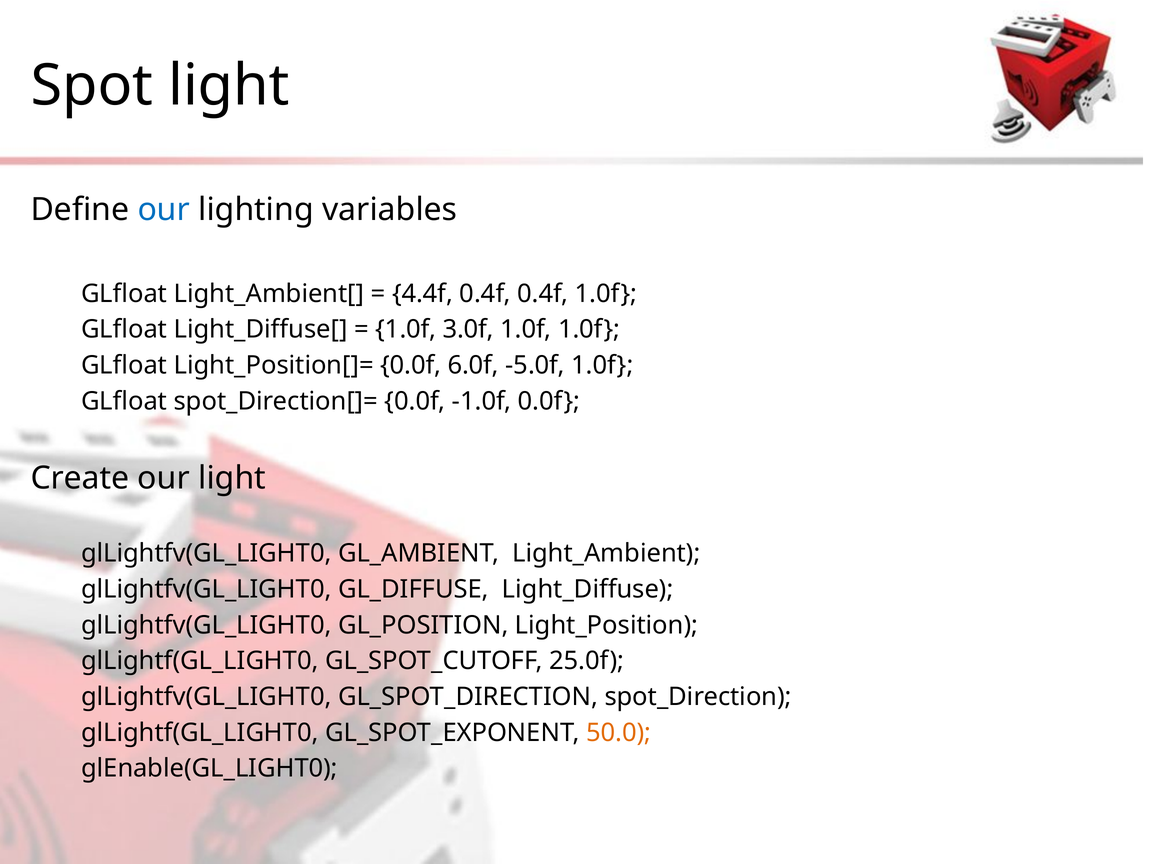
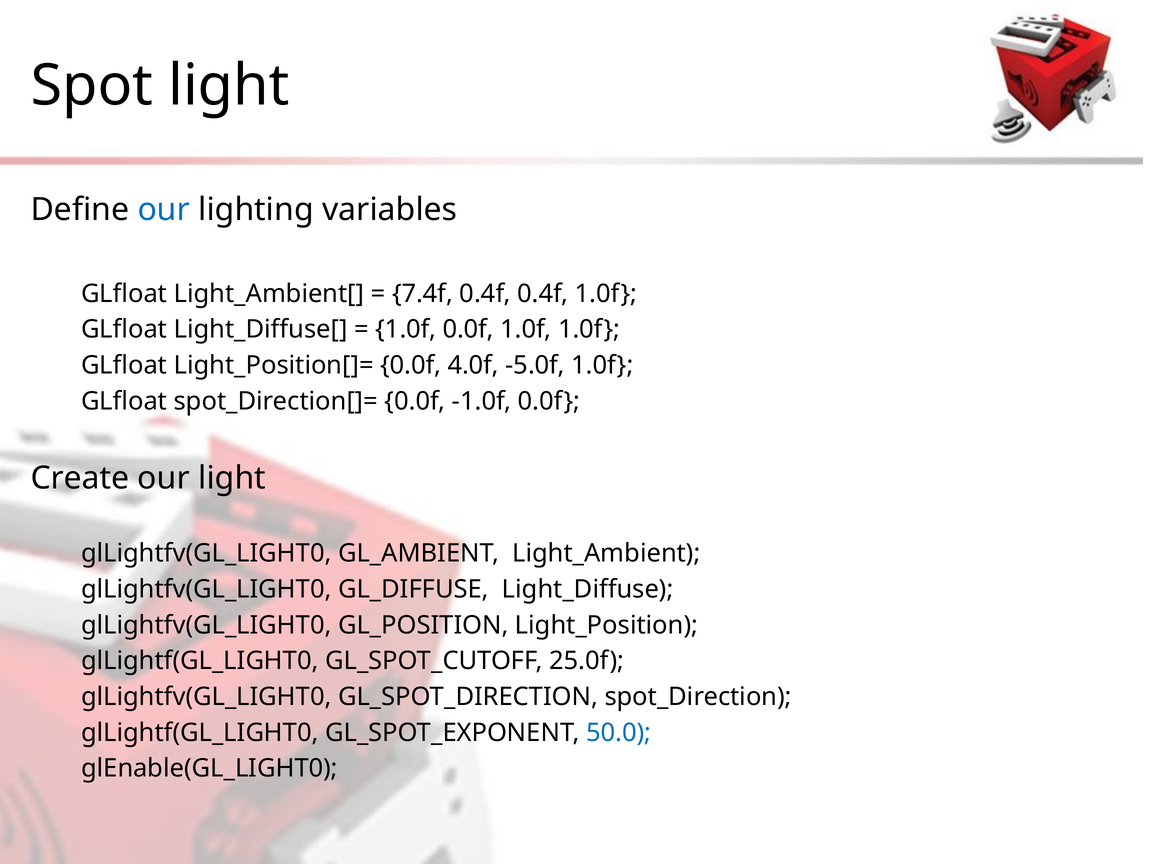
4.4f: 4.4f -> 7.4f (423, 294)
1.0f 3.0f: 3.0f -> 0.0f (468, 329)
6.0f: 6.0f -> 4.0f (473, 365)
50.0 colour: orange -> blue (619, 733)
